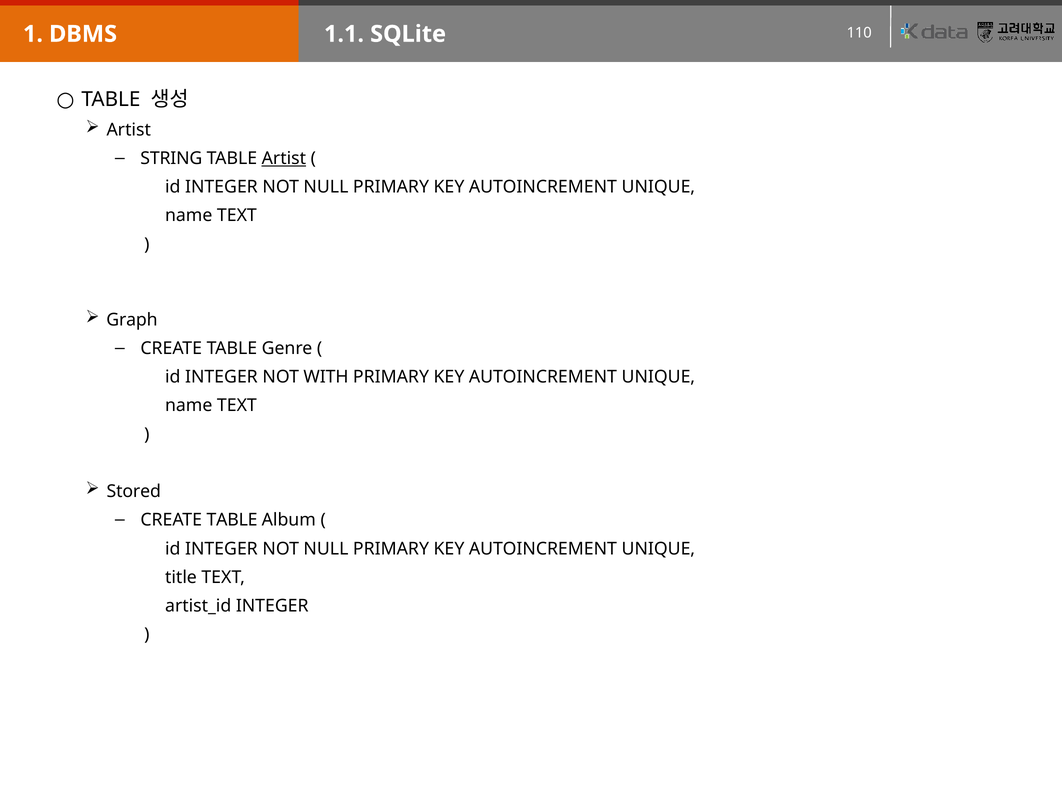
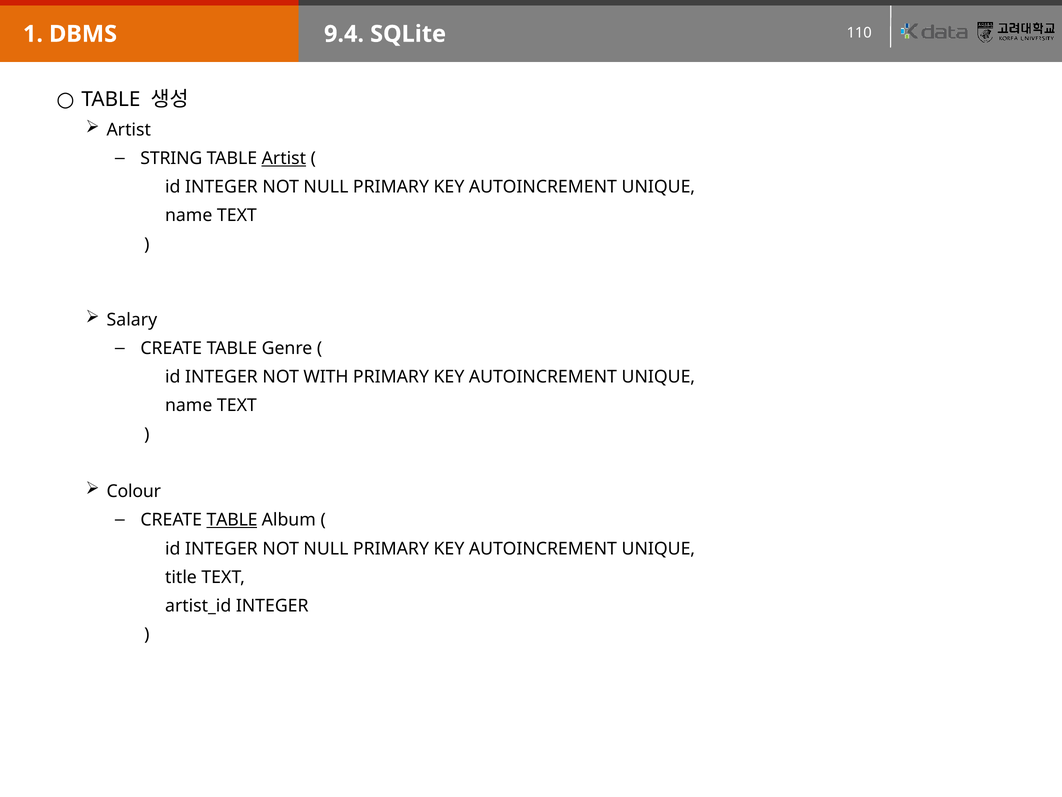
1.1: 1.1 -> 9.4 (344, 34)
Graph: Graph -> Salary (132, 320)
Stored: Stored -> Colour (134, 491)
TABLE underline: none -> present (232, 520)
